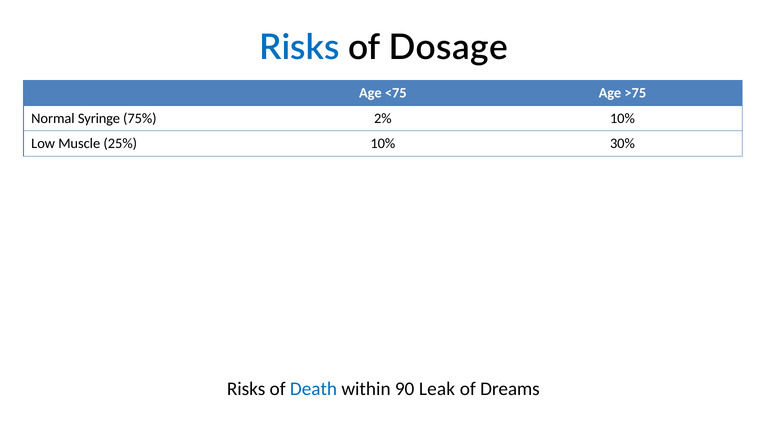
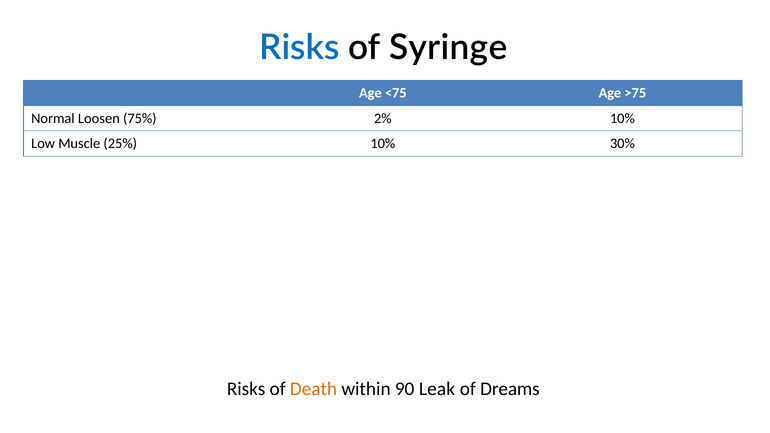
Dosage: Dosage -> Syringe (448, 48)
Syringe: Syringe -> Loosen (99, 118)
Death colour: blue -> orange (314, 389)
